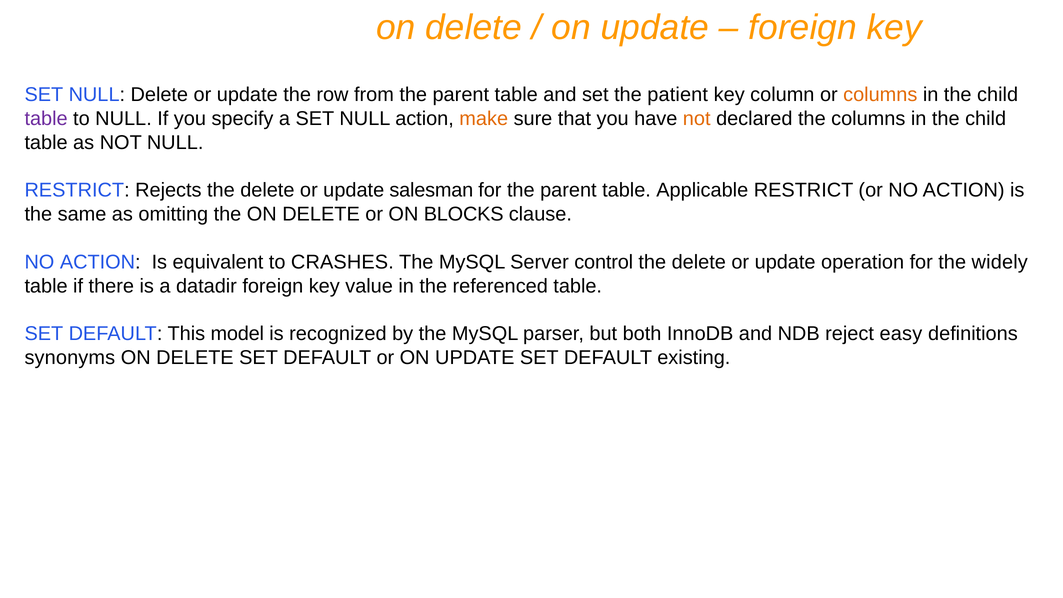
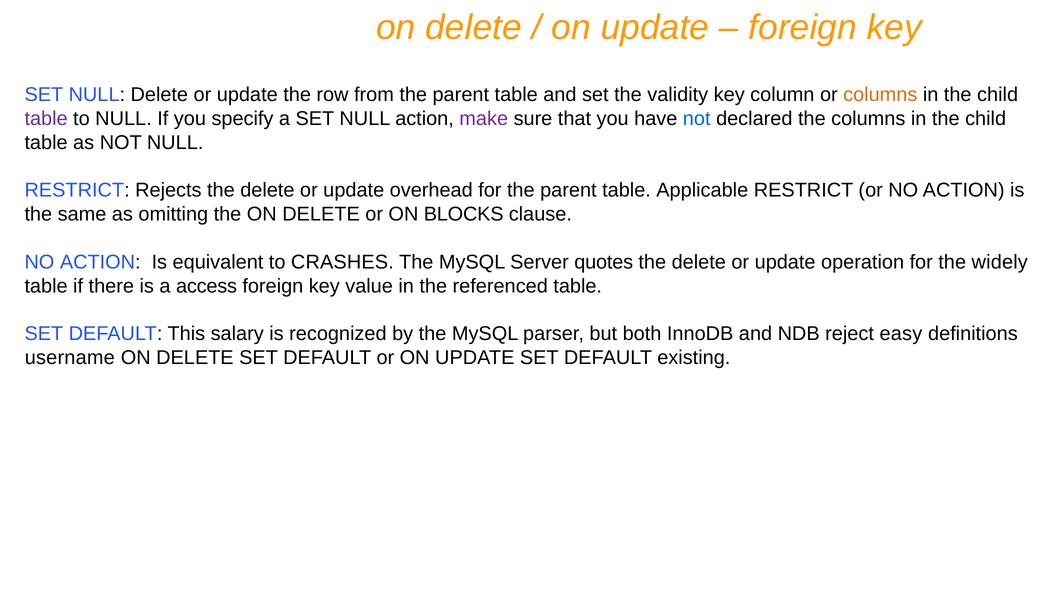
patient: patient -> validity (678, 95)
make colour: orange -> purple (484, 119)
not colour: orange -> blue (697, 119)
salesman: salesman -> overhead (431, 190)
control: control -> quotes (604, 262)
datadir: datadir -> access (207, 286)
model: model -> salary (237, 334)
synonyms: synonyms -> username (70, 358)
